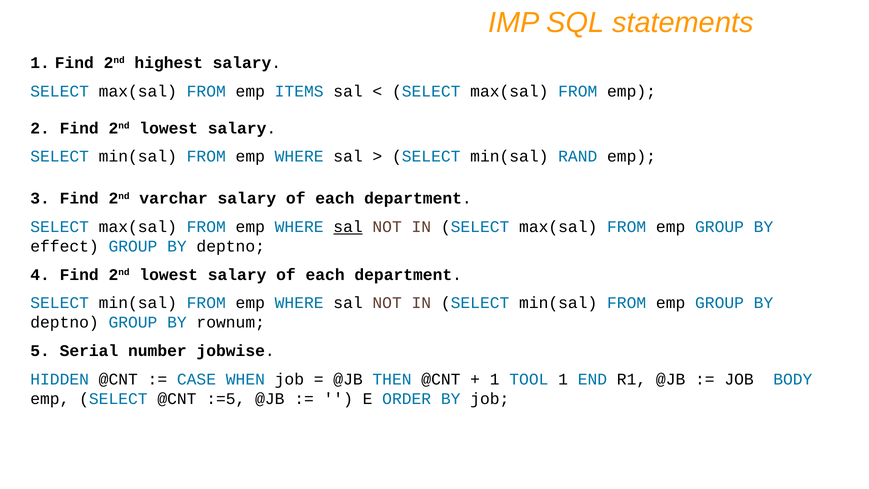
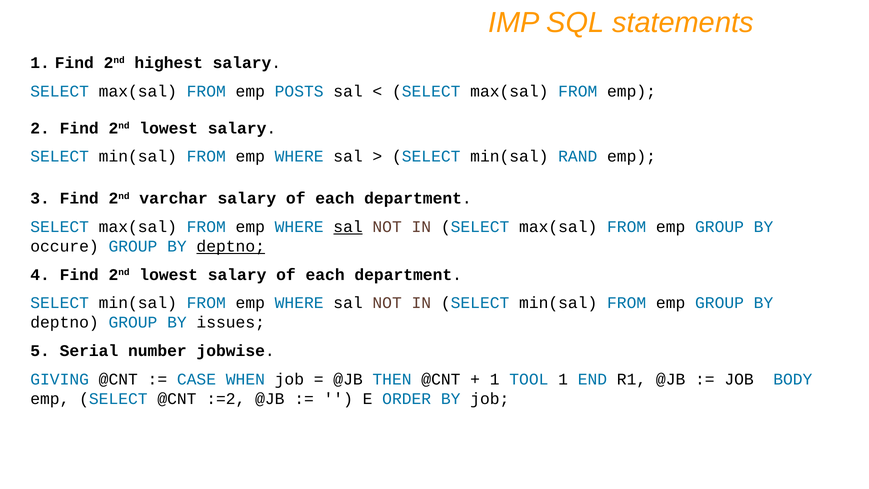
ITEMS: ITEMS -> POSTS (299, 91)
effect: effect -> occure (65, 246)
deptno underline: none -> present (231, 246)
rownum: rownum -> issues (231, 322)
HIDDEN: HIDDEN -> GIVING (60, 379)
:=5: :=5 -> :=2 (226, 399)
